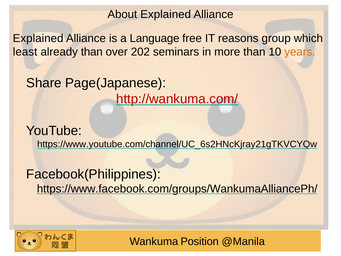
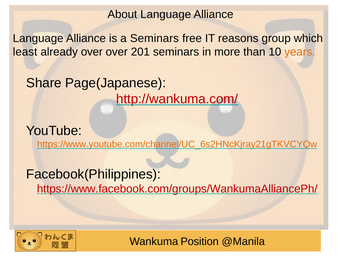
About Explained: Explained -> Language (166, 14)
Explained: Explained -> Language (38, 38)
a Language: Language -> Seminars (154, 38)
already than: than -> over (92, 52)
202: 202 -> 201 (140, 52)
https://www.youtube.com/channel/UC_6s2HNcKjray21gTKVCYQw colour: black -> orange (177, 144)
https://www.facebook.com/groups/WankumaAlliancePh/ colour: black -> red (177, 189)
